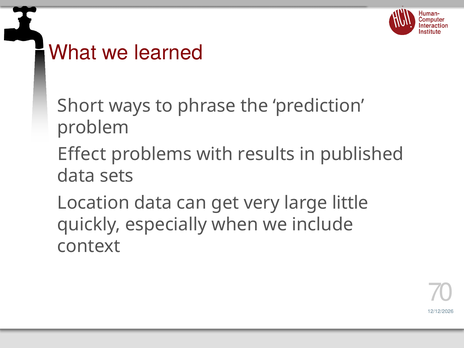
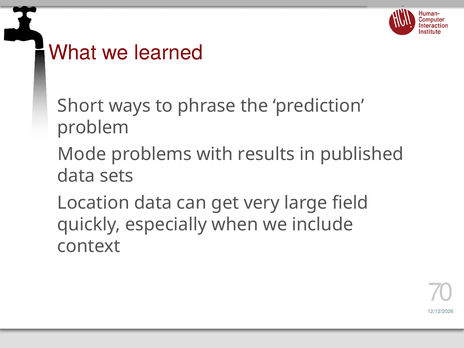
Effect: Effect -> Mode (82, 154)
little: little -> field (350, 203)
